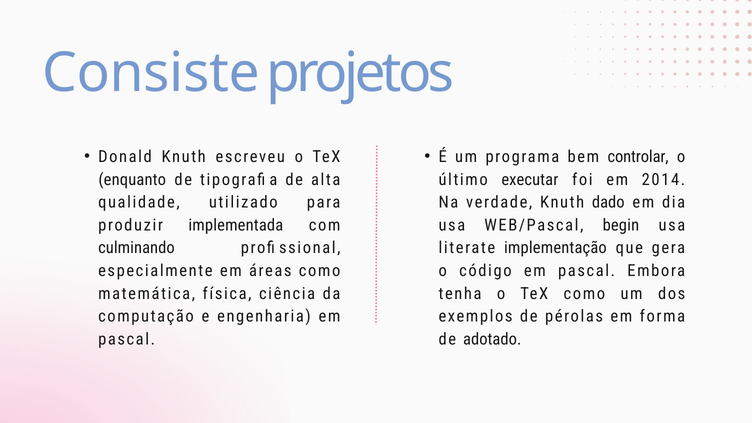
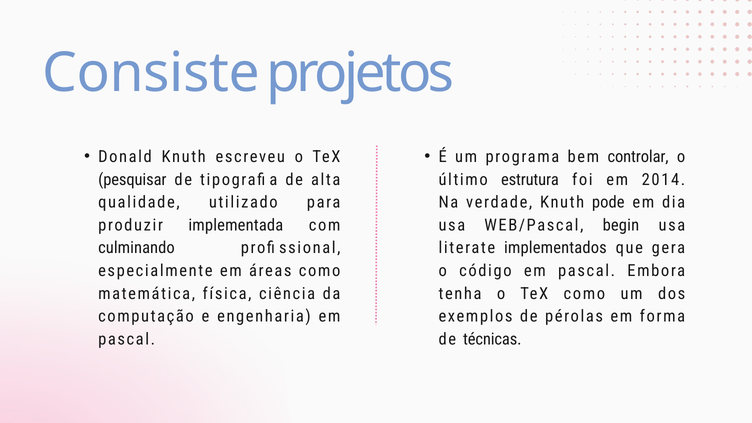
enquanto: enquanto -> pesquisar (132, 180)
executar: executar -> estrutura (530, 180)
dado: dado -> pode (608, 202)
implementação: implementação -> implementados (555, 248)
adotado: adotado -> técnicas (492, 339)
